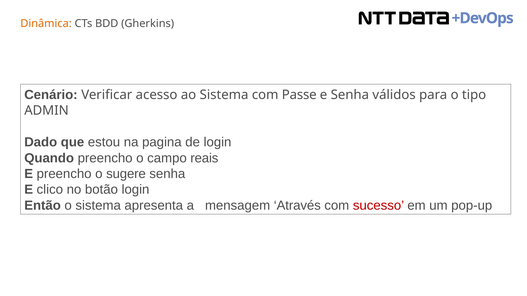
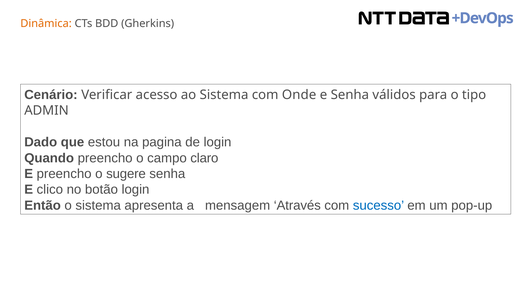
Passe: Passe -> Onde (299, 95)
reais: reais -> claro (204, 158)
sucesso colour: red -> blue (379, 206)
